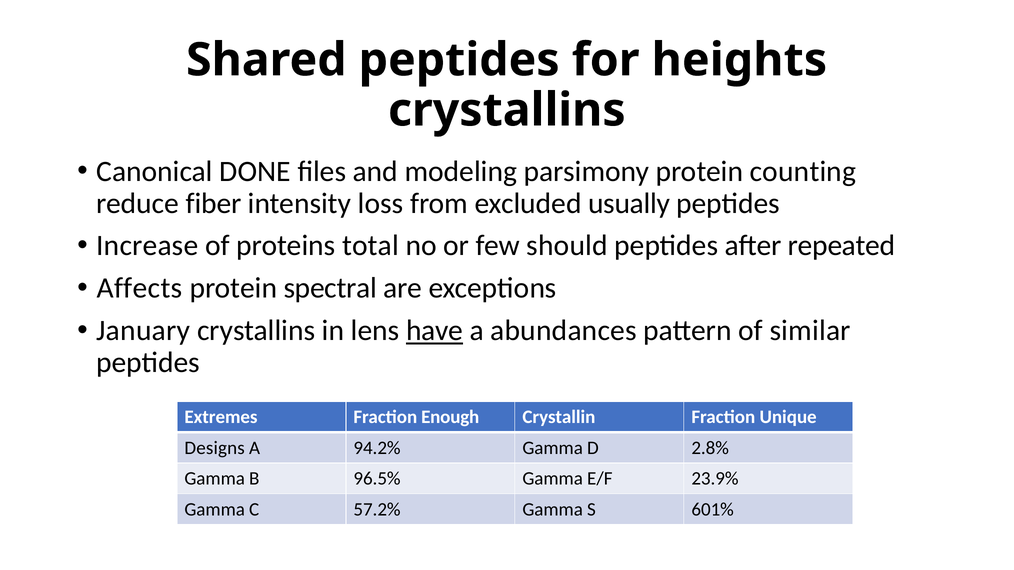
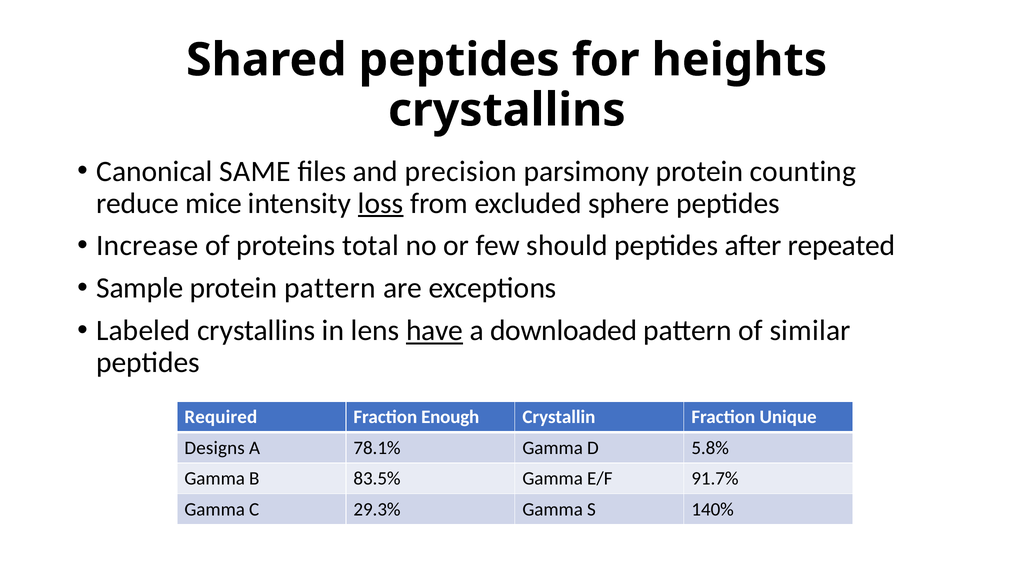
DONE: DONE -> SAME (255, 171)
modeling: modeling -> precision (461, 171)
fiber: fiber -> mice (214, 203)
loss underline: none -> present (381, 203)
usually: usually -> sphere (629, 203)
Affects: Affects -> Sample (140, 288)
protein spectral: spectral -> pattern (330, 288)
January: January -> Labeled (143, 331)
abundances: abundances -> downloaded (564, 331)
Extremes: Extremes -> Required (221, 417)
94.2%: 94.2% -> 78.1% (377, 448)
2.8%: 2.8% -> 5.8% (710, 448)
96.5%: 96.5% -> 83.5% (377, 479)
23.9%: 23.9% -> 91.7% (715, 479)
57.2%: 57.2% -> 29.3% (377, 510)
601%: 601% -> 140% (713, 510)
